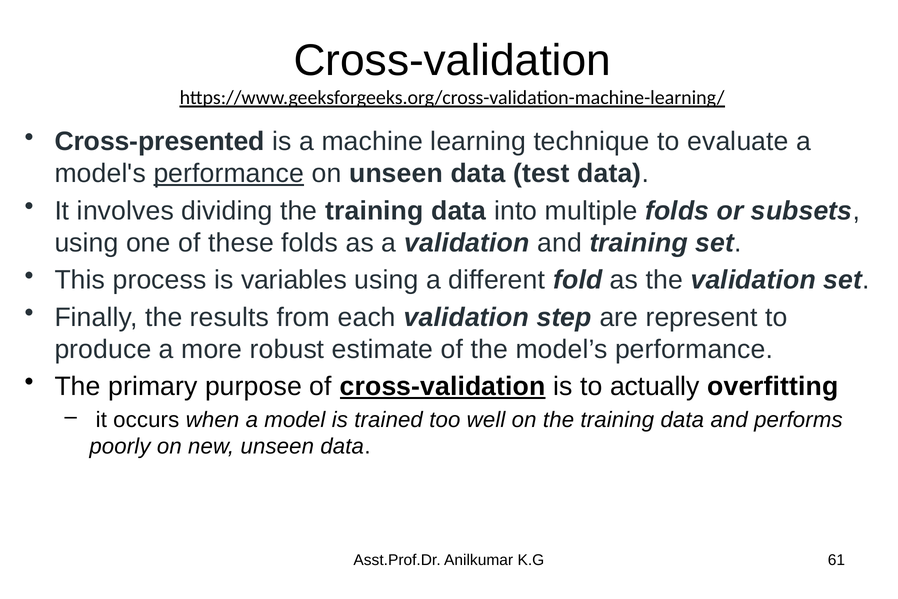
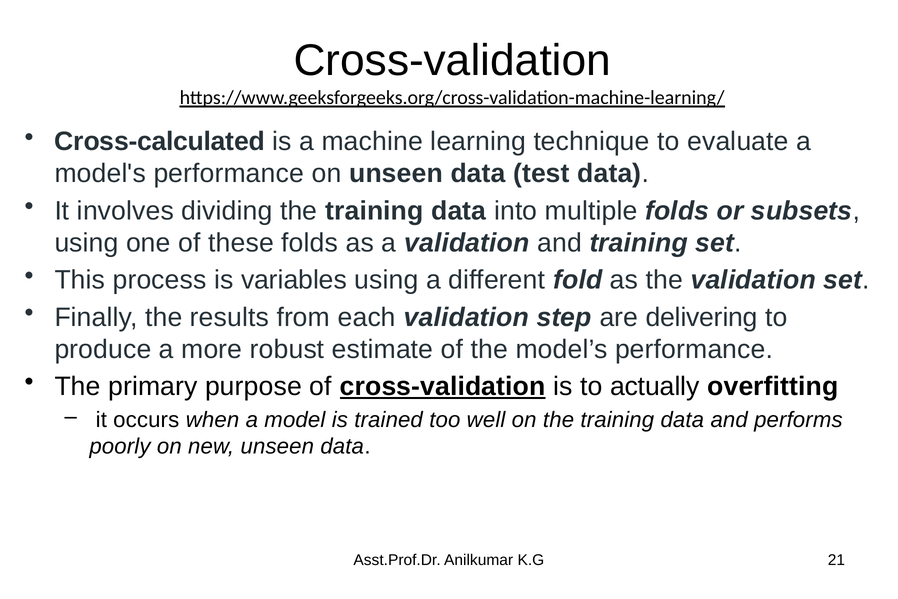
Cross-presented: Cross-presented -> Cross-calculated (160, 142)
performance underline: present -> none (229, 173)
represent: represent -> delivering (702, 317)
61: 61 -> 21 (836, 560)
